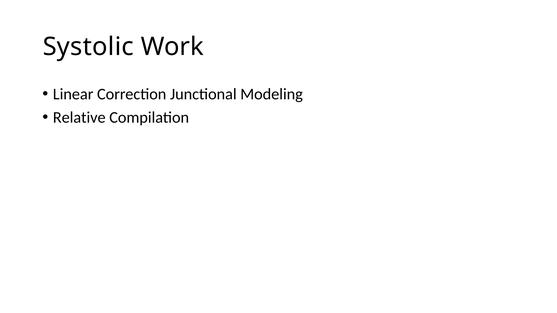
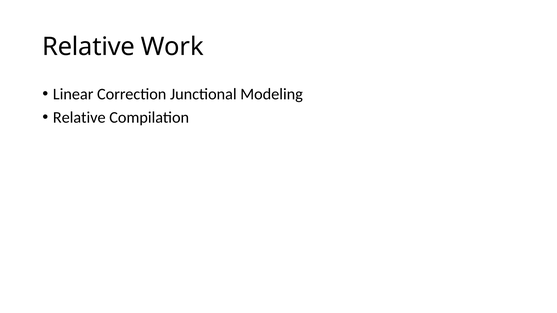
Systolic: Systolic -> Relative (89, 47)
